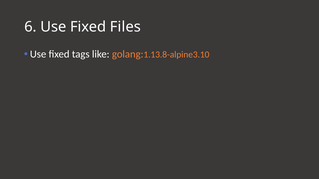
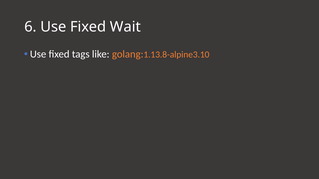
Files: Files -> Wait (125, 27)
